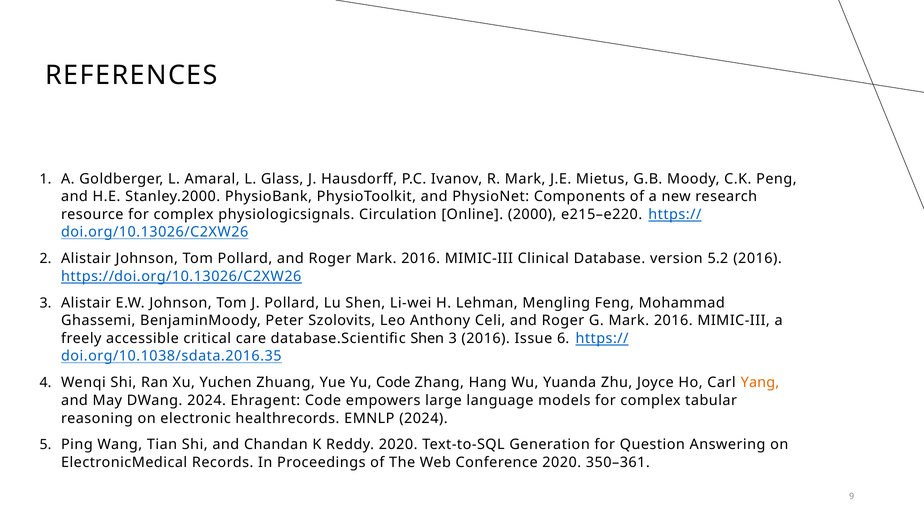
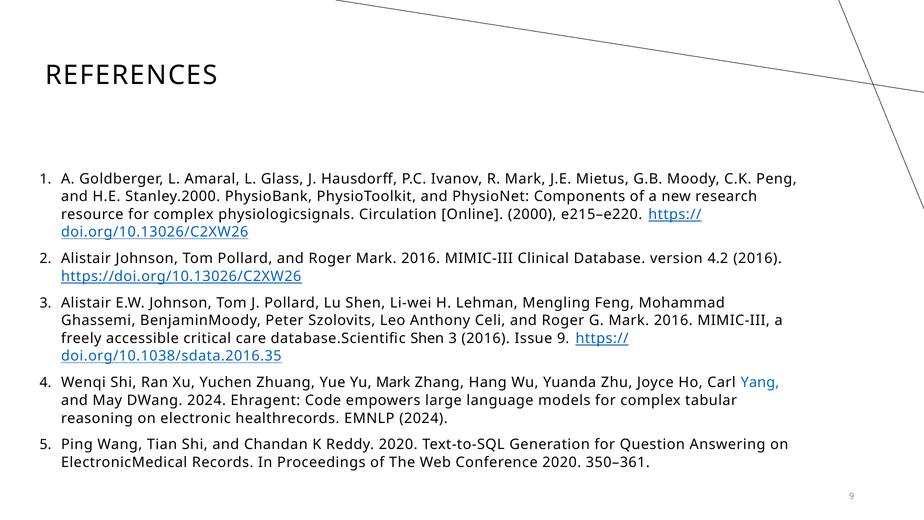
5.2: 5.2 -> 4.2 (718, 258)
Issue 6: 6 -> 9 (563, 338)
Yu Code: Code -> Mark (393, 382)
Yang colour: orange -> blue (760, 382)
